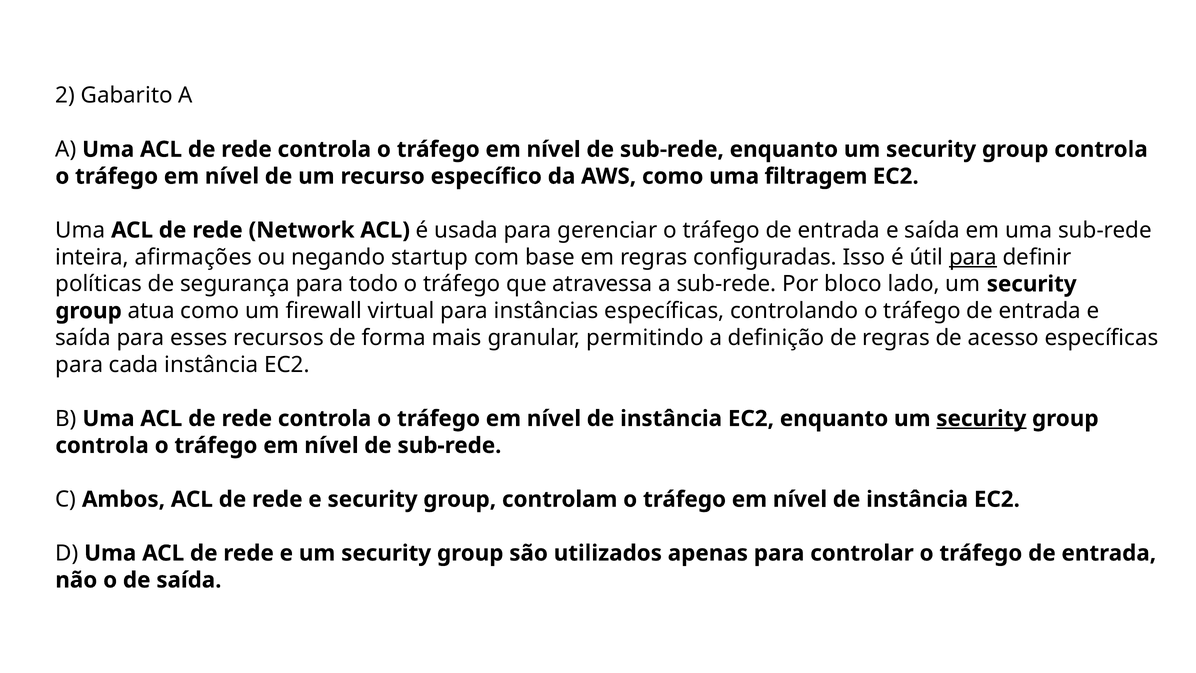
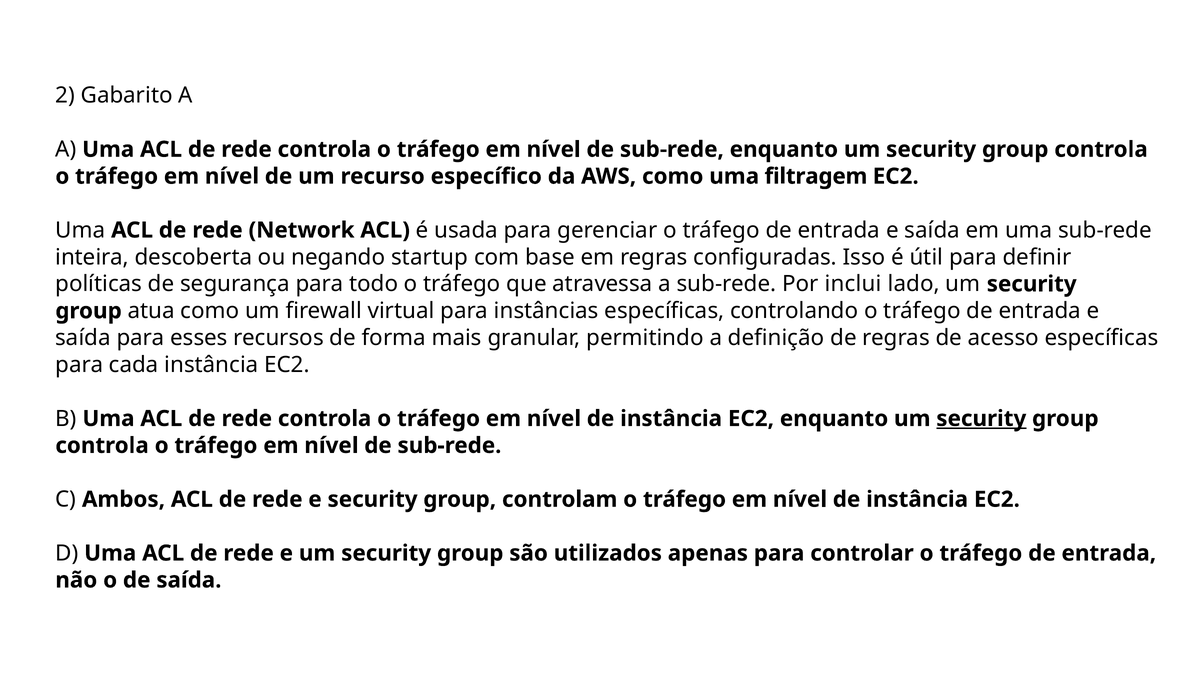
afirmações: afirmações -> descoberta (193, 257)
para underline: present -> none (973, 257)
bloco: bloco -> inclui (853, 284)
